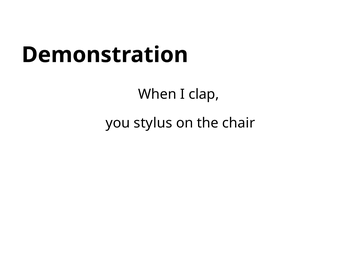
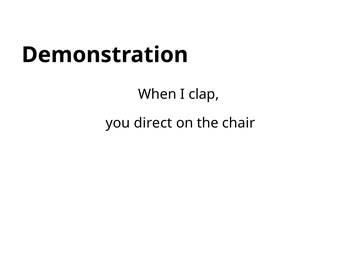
stylus: stylus -> direct (153, 123)
